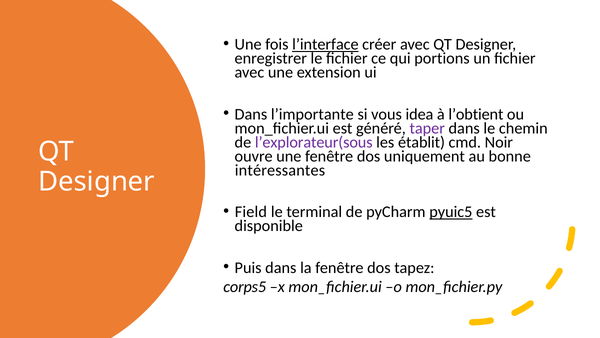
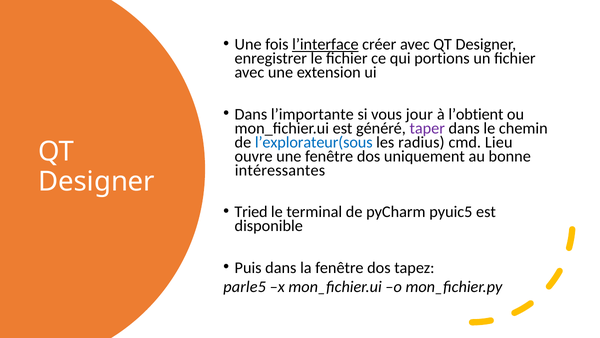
idea: idea -> jour (419, 114)
l’explorateur(sous colour: purple -> blue (314, 142)
établit: établit -> radius (421, 142)
Noir: Noir -> Lieu (499, 142)
Field: Field -> Tried (251, 212)
pyuic5 underline: present -> none (451, 212)
corps5: corps5 -> parle5 (245, 286)
